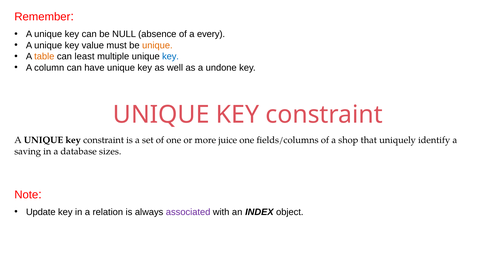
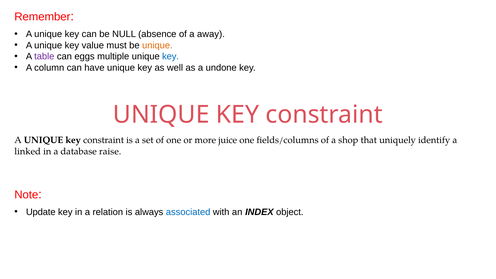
every: every -> away (211, 34)
table colour: orange -> purple (44, 57)
least: least -> eggs (85, 57)
saving: saving -> linked (28, 151)
sizes: sizes -> raise (110, 151)
associated colour: purple -> blue (188, 212)
